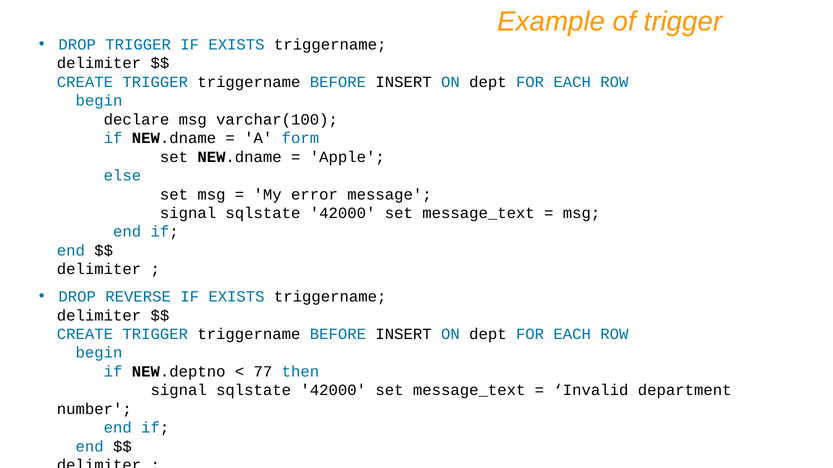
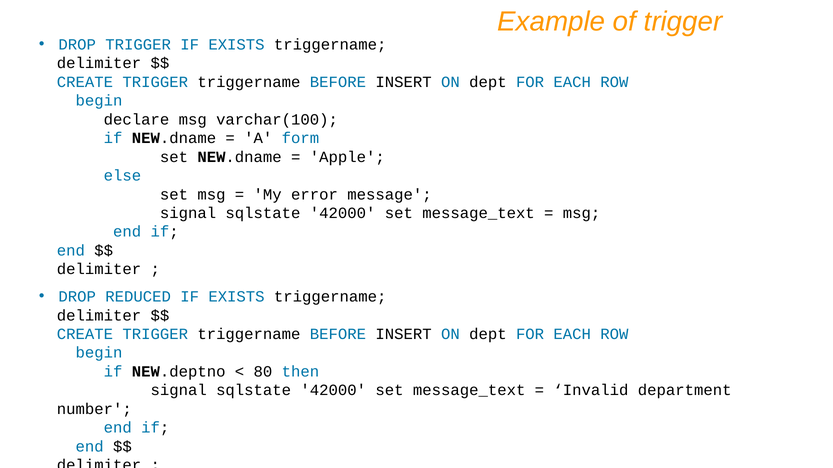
REVERSE: REVERSE -> REDUCED (138, 297)
77: 77 -> 80 (263, 372)
